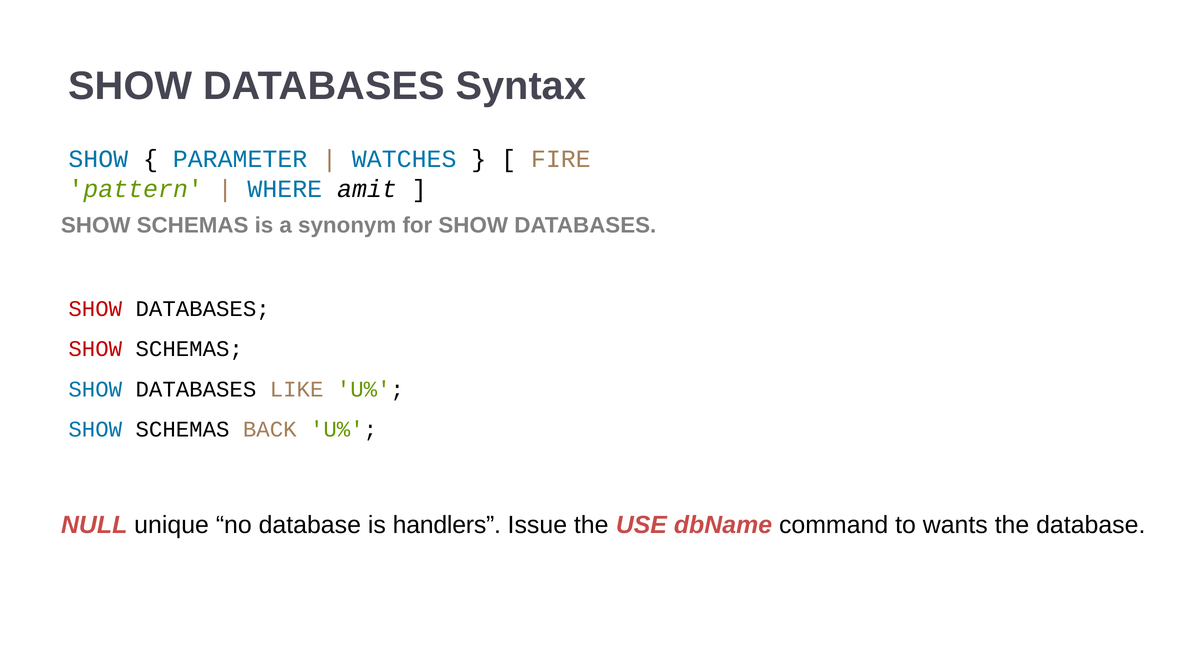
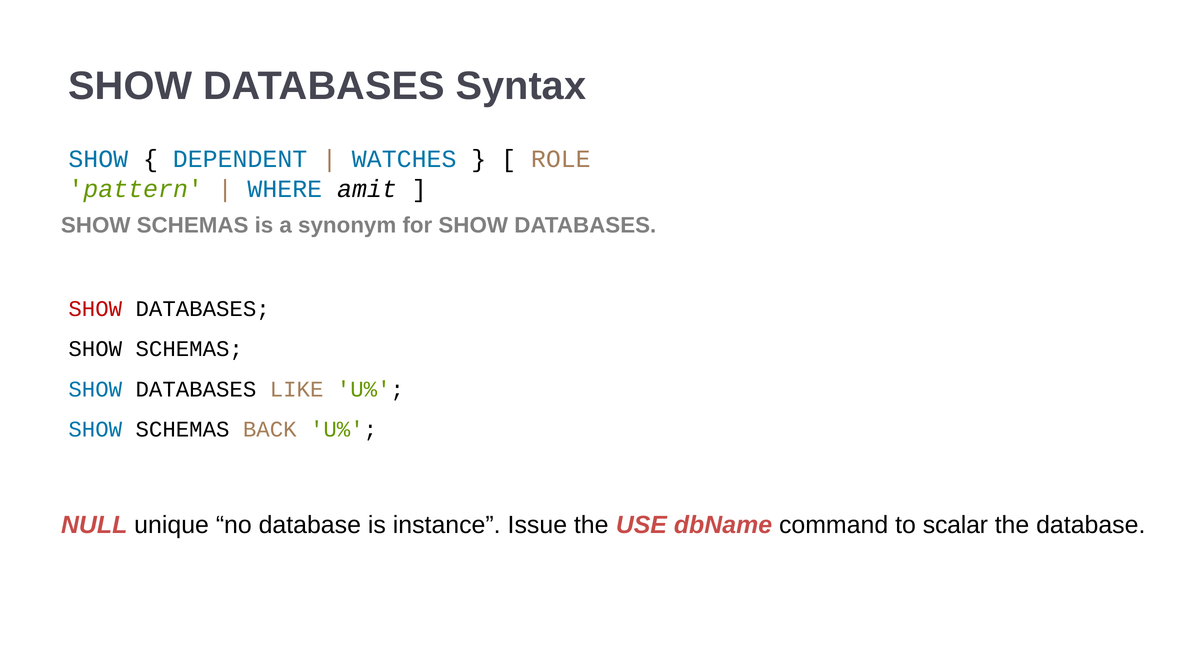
PARAMETER: PARAMETER -> DEPENDENT (240, 159)
FIRE: FIRE -> ROLE (561, 159)
SHOW colour: red -> black (95, 349)
handlers: handlers -> instance (447, 525)
wants: wants -> scalar (955, 525)
